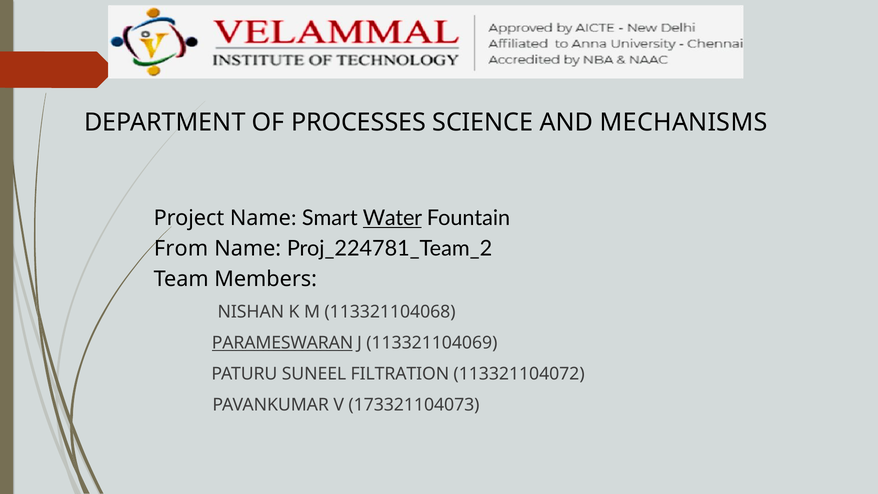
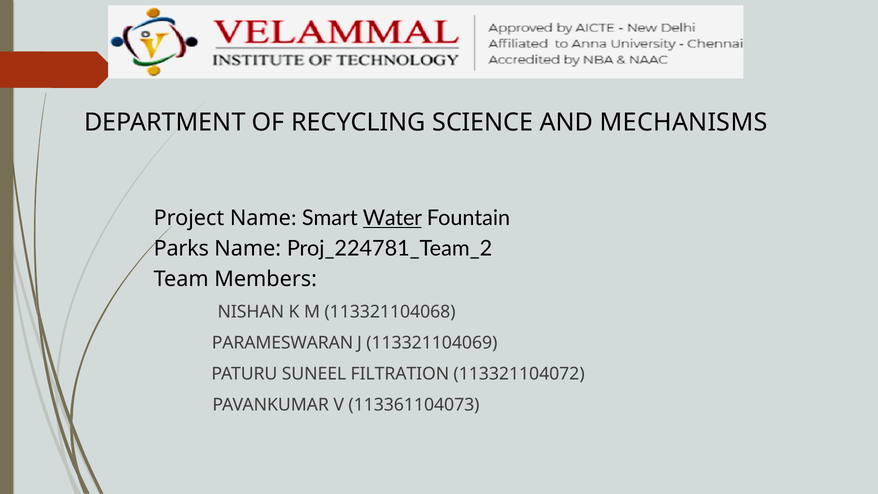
PROCESSES: PROCESSES -> RECYCLING (358, 122)
From: From -> Parks (181, 249)
PARAMESWARAN underline: present -> none (283, 343)
173321104073: 173321104073 -> 113361104073 (414, 405)
